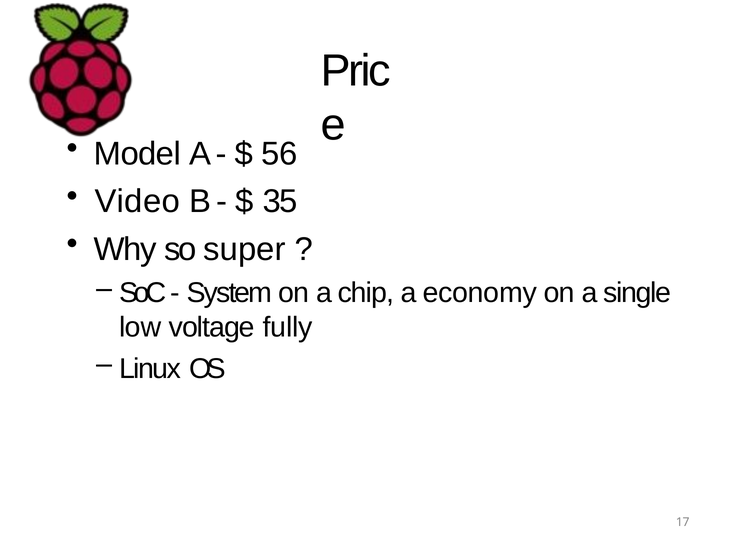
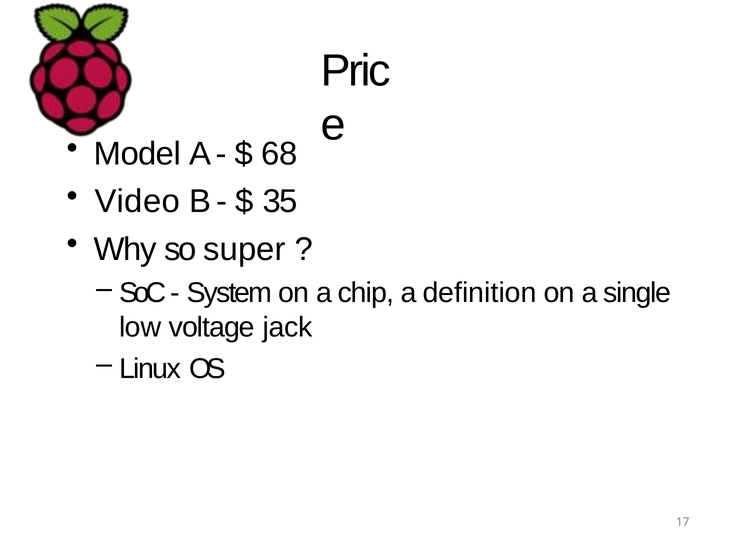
56: 56 -> 68 (280, 154)
economy: economy -> definition (480, 293)
fully: fully -> jack (288, 327)
